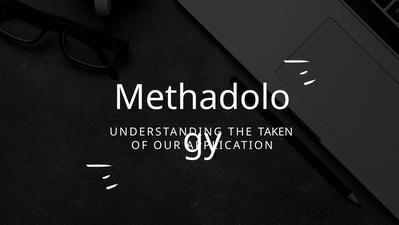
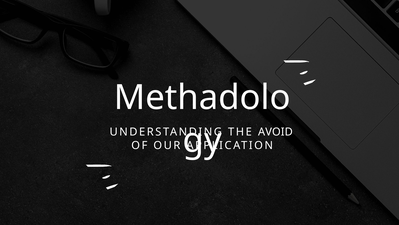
TAKEN: TAKEN -> AVOID (275, 132)
